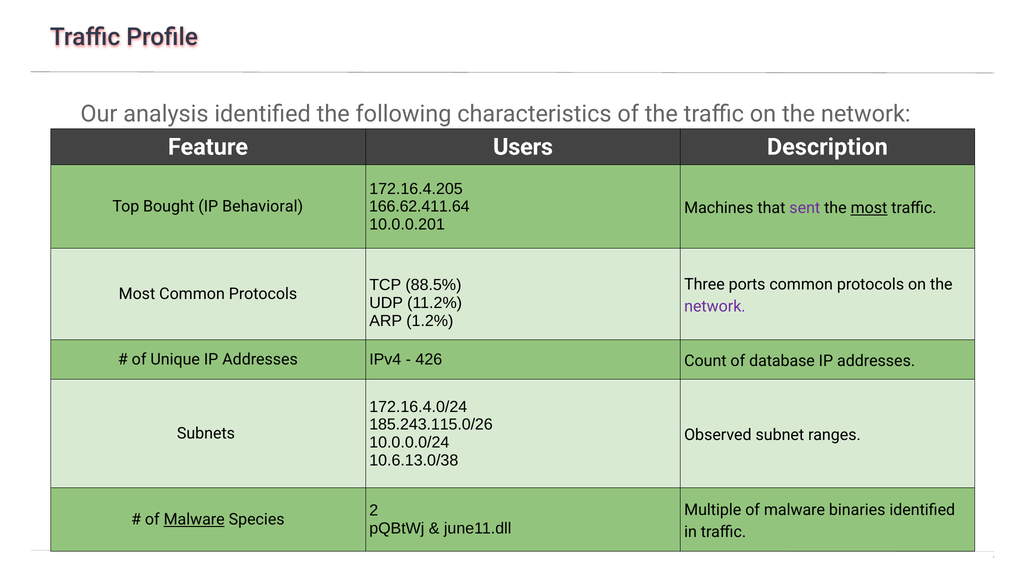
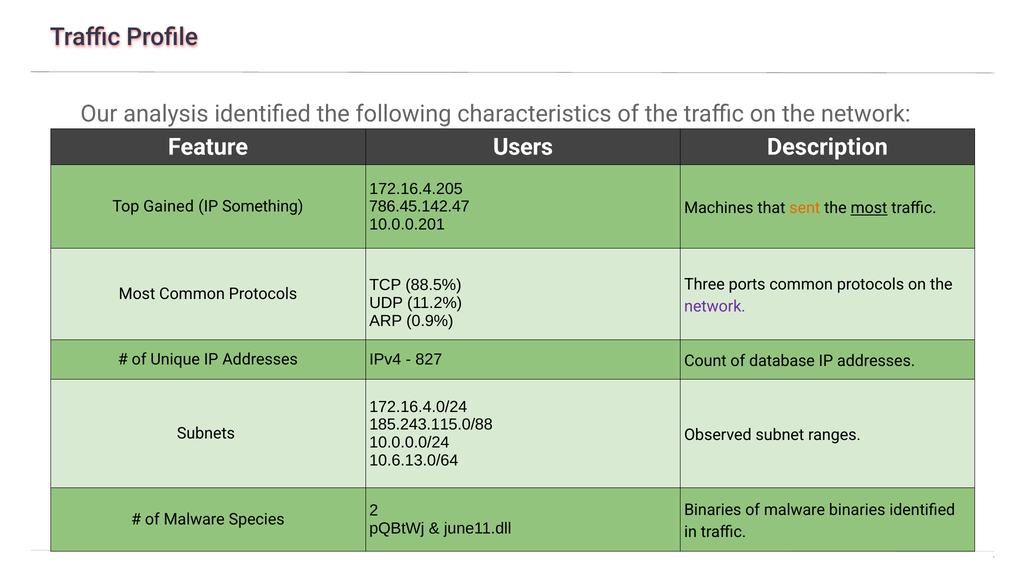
166.62.411.64: 166.62.411.64 -> 786.45.142.47 (419, 207)
Bought: Bought -> Gained (169, 206)
Behavioral: Behavioral -> Something (263, 206)
sent colour: purple -> orange (805, 208)
1.2%: 1.2% -> 0.9% (430, 321)
426: 426 -> 827 (429, 360)
185.243.115.0/26: 185.243.115.0/26 -> 185.243.115.0/88 (431, 424)
10.6.13.0/38: 10.6.13.0/38 -> 10.6.13.0/64 (414, 460)
Multiple: Multiple -> Binaries (713, 510)
Malware underline: present -> none (194, 519)
